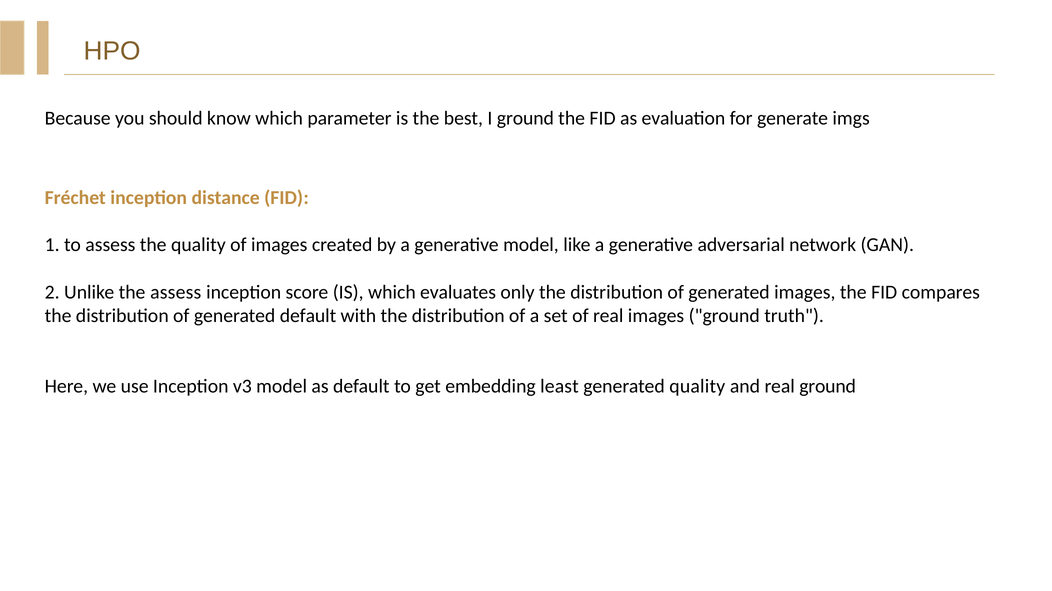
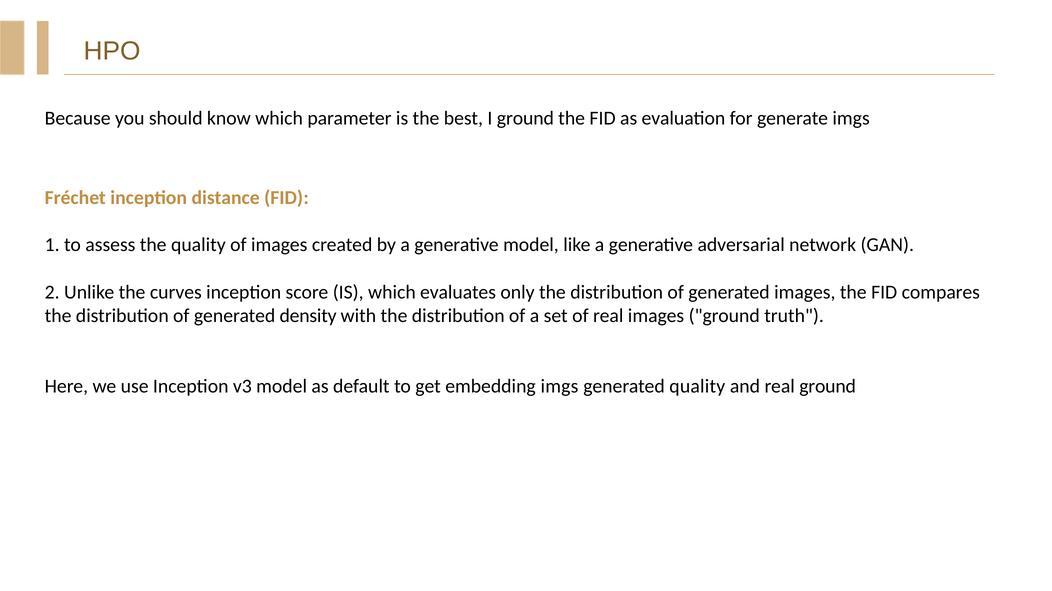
the assess: assess -> curves (176, 292)
generated default: default -> density (308, 316)
embedding least: least -> imgs (559, 387)
